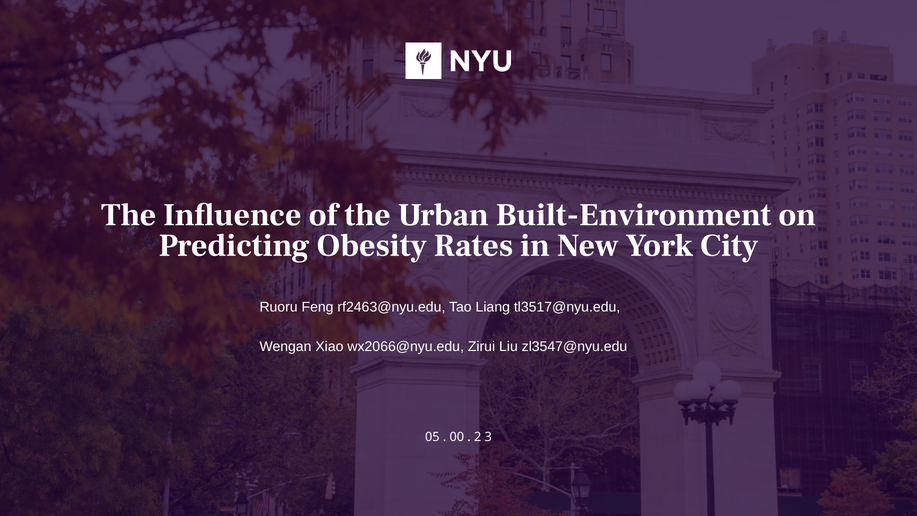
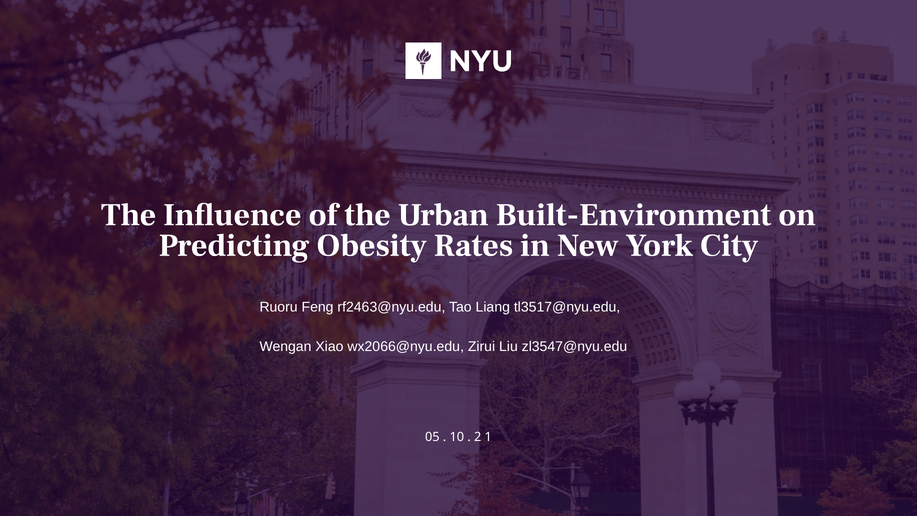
00: 00 -> 10 (457, 437)
3: 3 -> 1 (488, 437)
